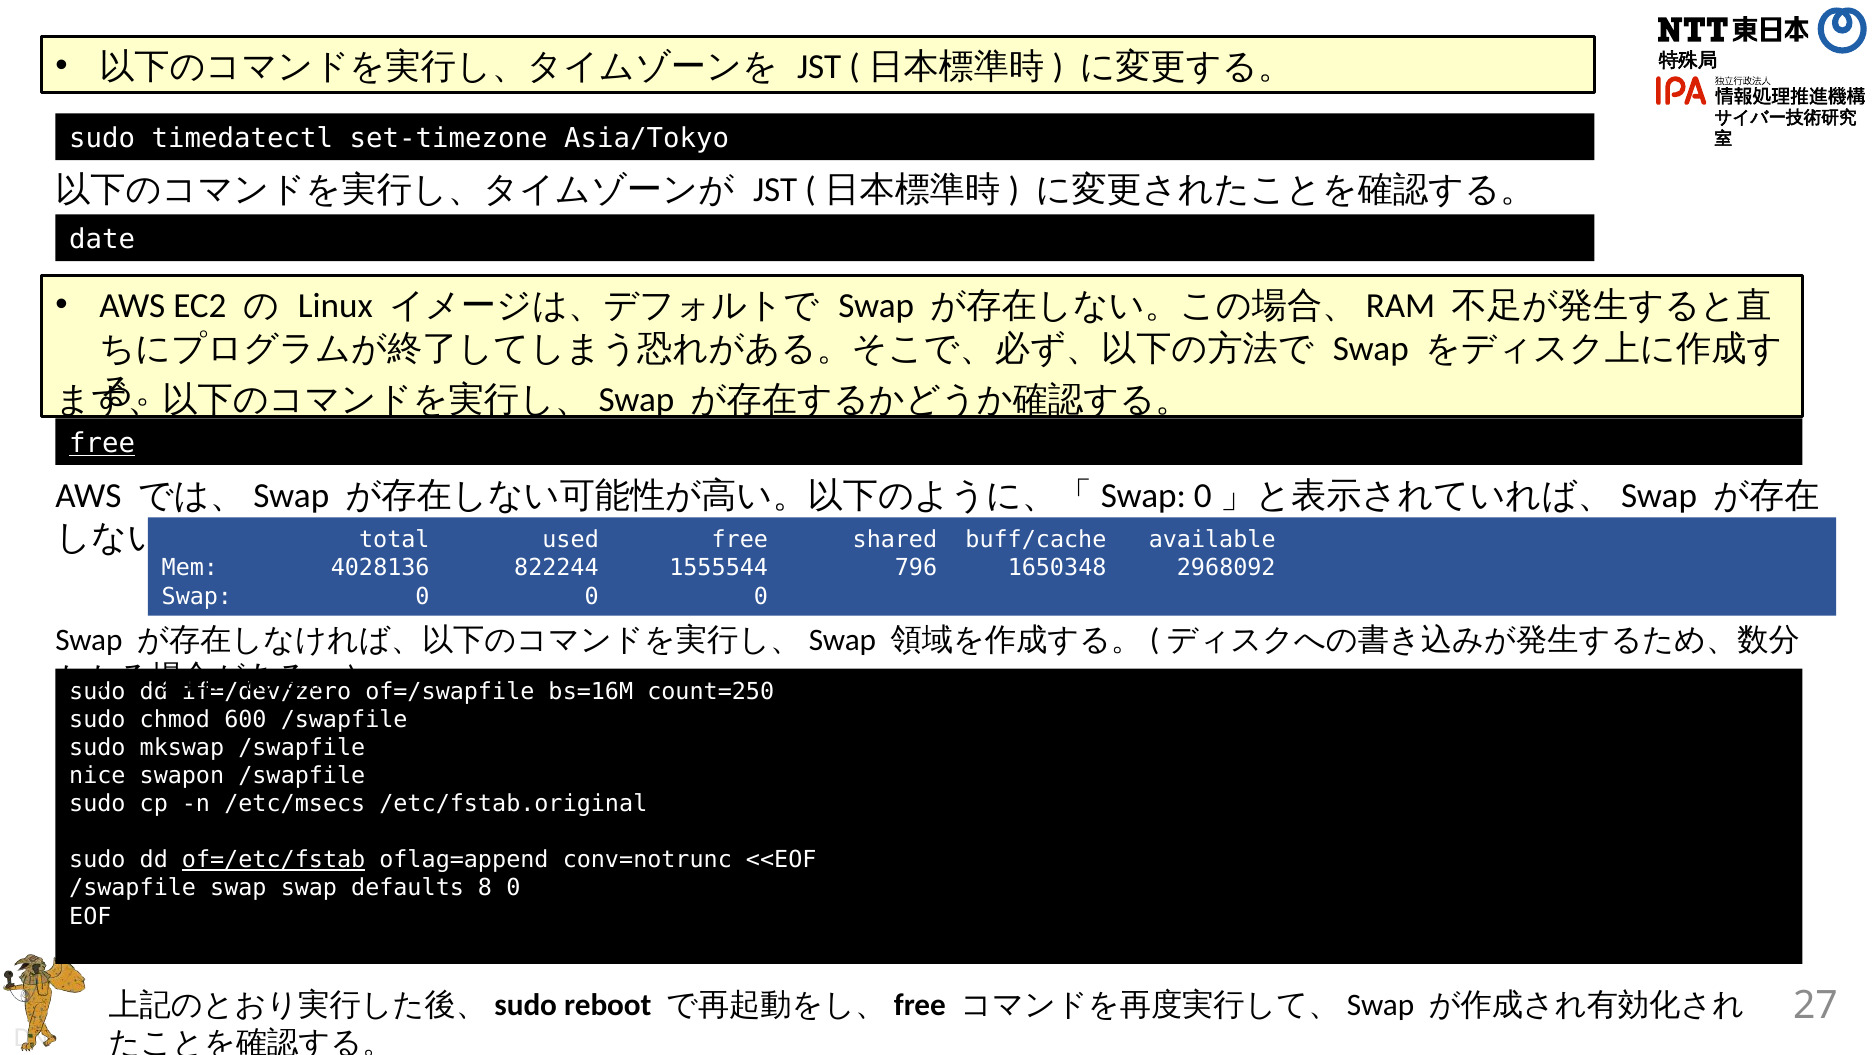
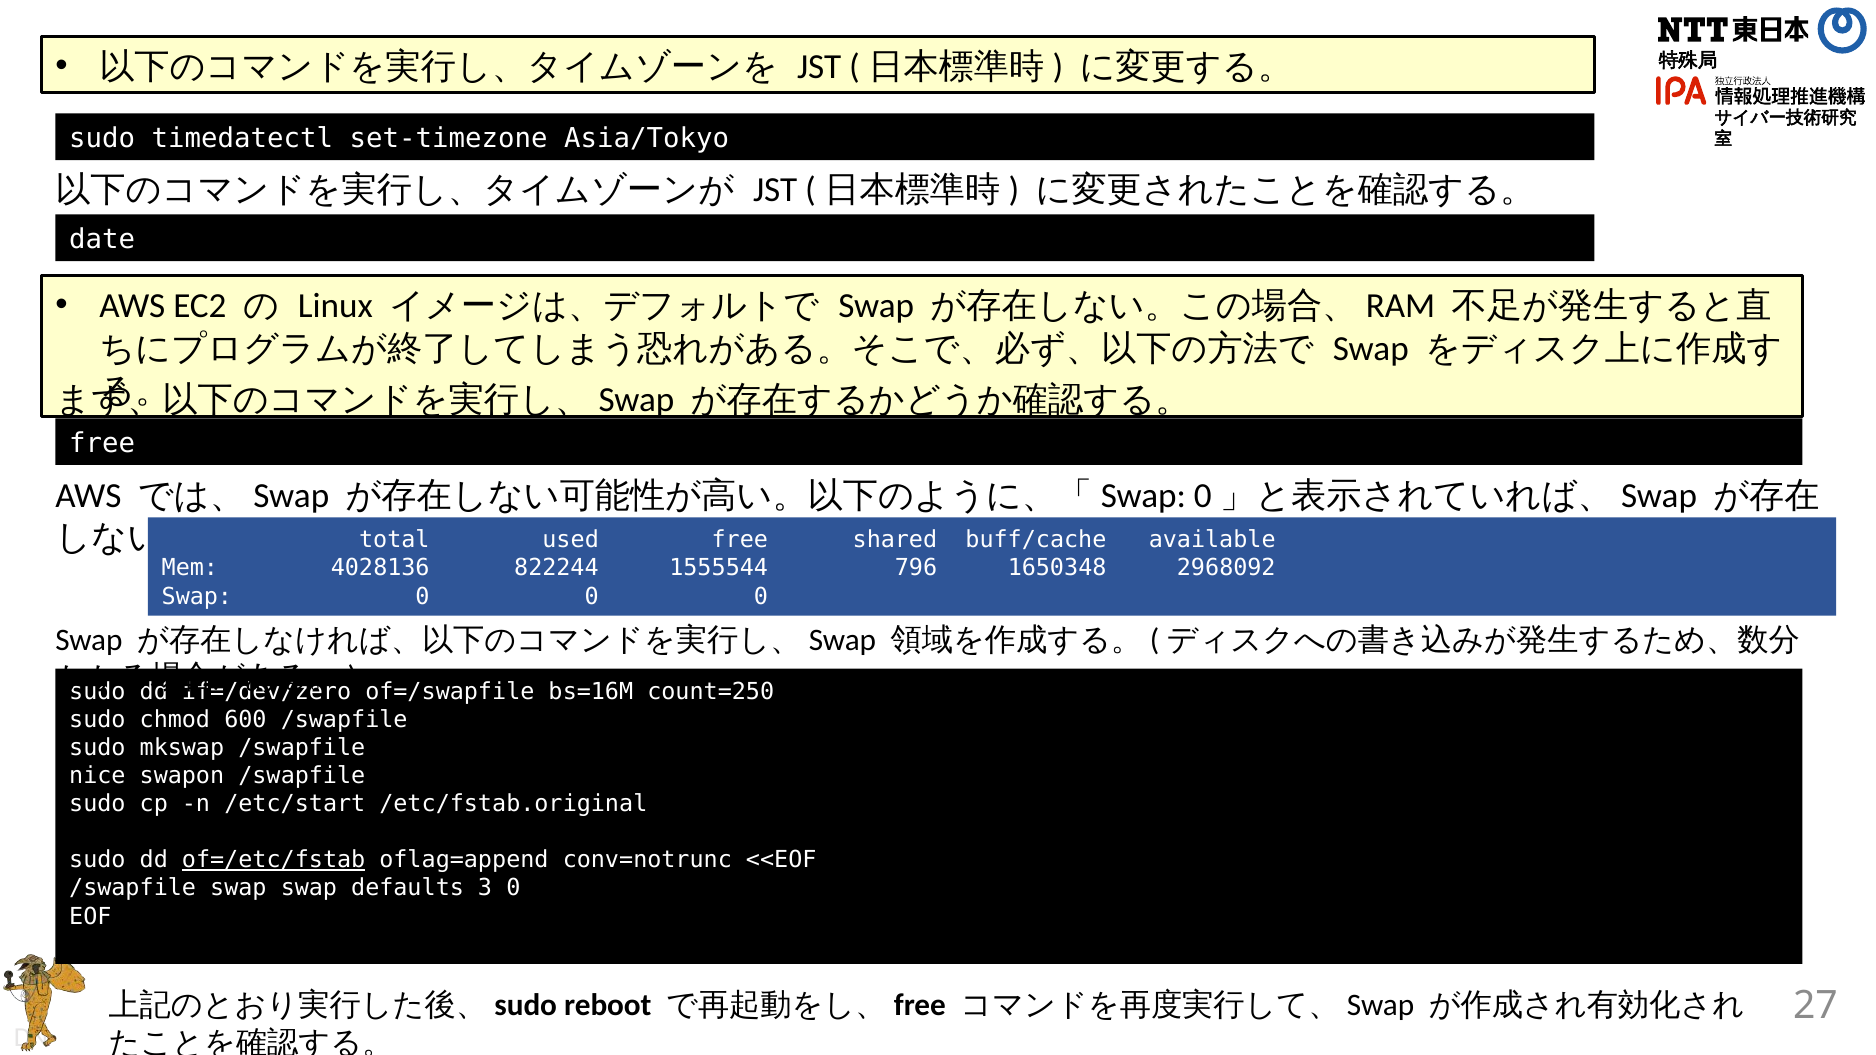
free underline: present -> none (102, 444)
/etc/msecs: /etc/msecs -> /etc/start (295, 804)
8: 8 -> 3 (485, 888)
